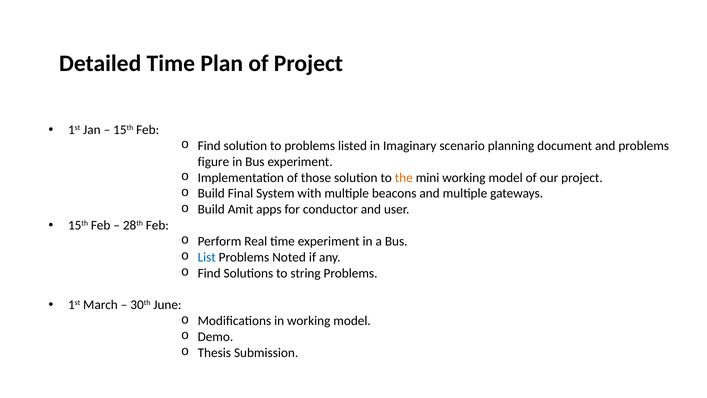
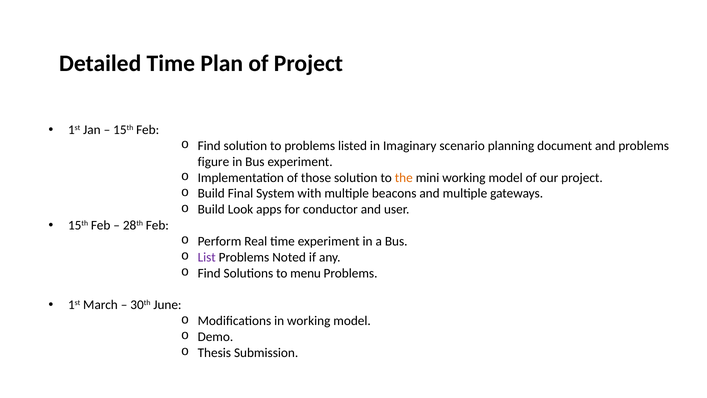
Amit: Amit -> Look (240, 209)
List colour: blue -> purple (207, 257)
string: string -> menu (306, 273)
